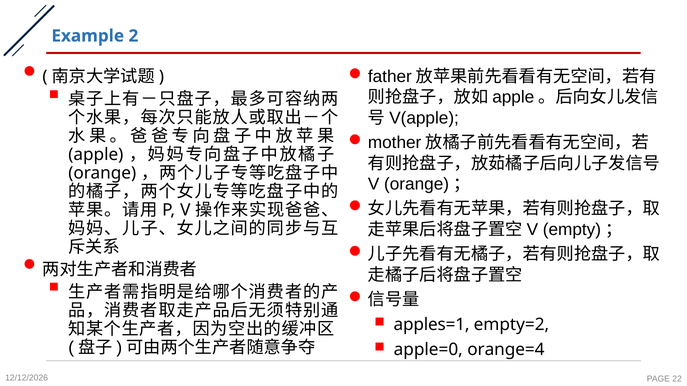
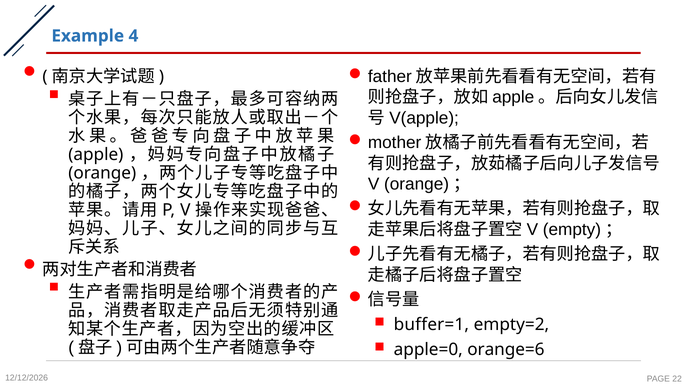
2: 2 -> 4 (133, 36)
apples=1: apples=1 -> buffer=1 (431, 325)
orange=4: orange=4 -> orange=6 (506, 350)
